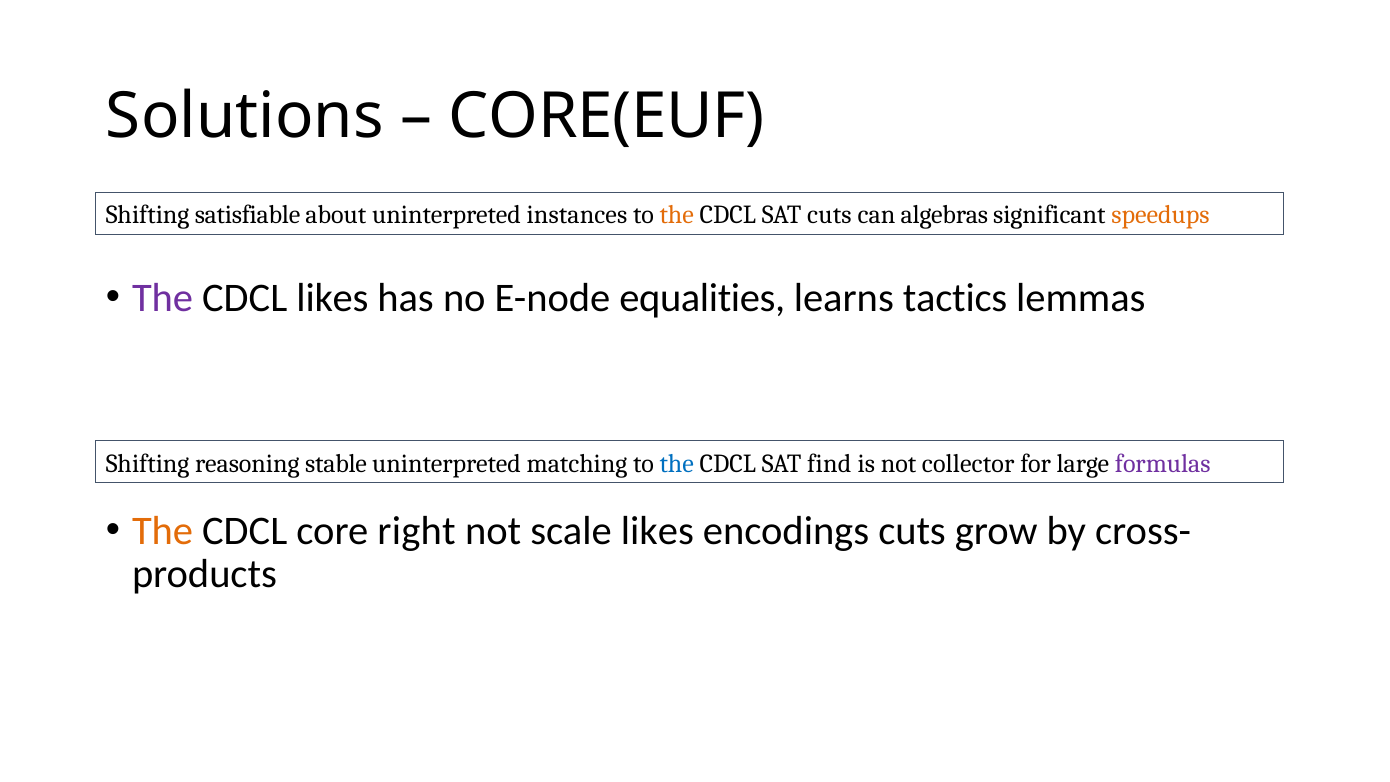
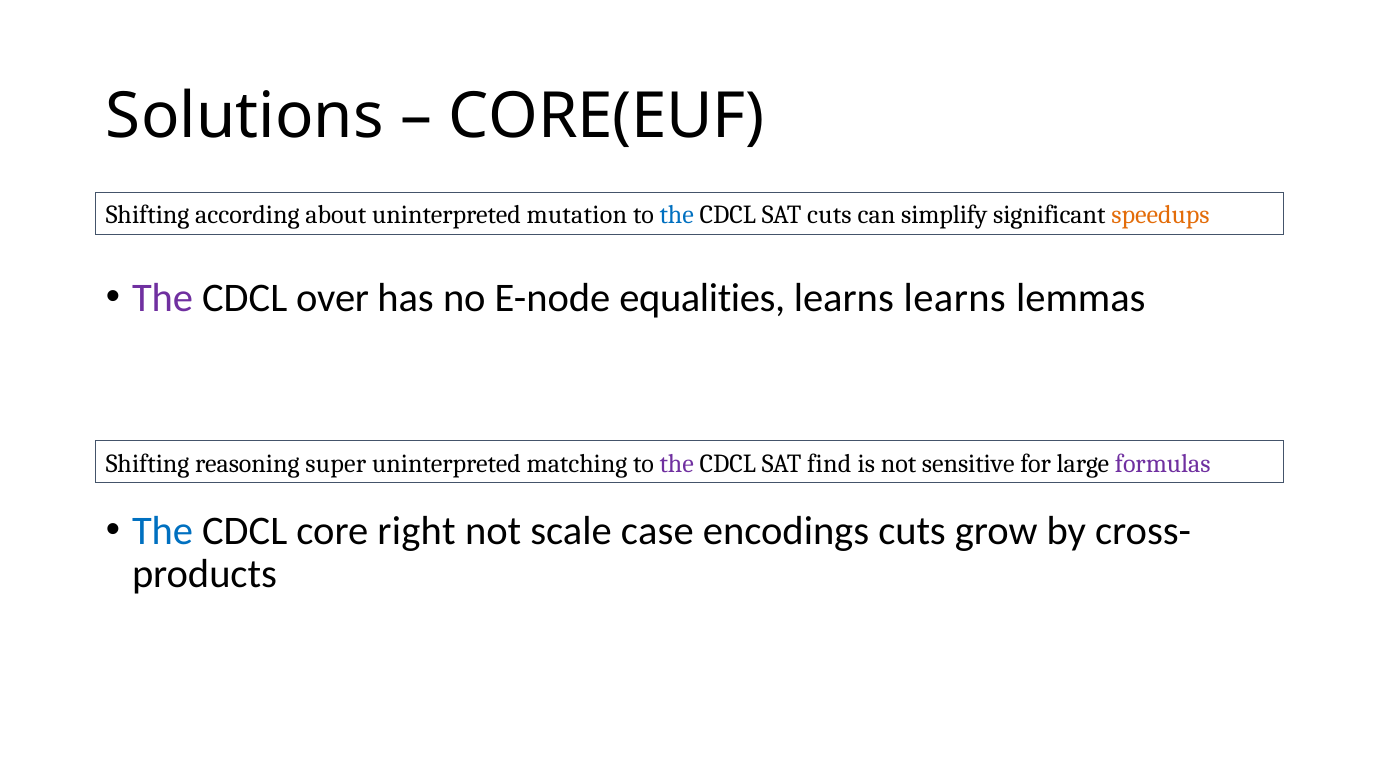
satisfiable: satisfiable -> according (247, 215)
instances: instances -> mutation (577, 215)
the colour: orange -> blue (677, 215)
algebras: algebras -> simplify (944, 215)
CDCL likes: likes -> over (333, 298)
learns tactics: tactics -> learns (955, 298)
stable: stable -> super (336, 463)
the colour: blue -> purple (677, 463)
collector: collector -> sensitive (968, 463)
The colour: orange -> blue (163, 531)
scale likes: likes -> case (657, 531)
